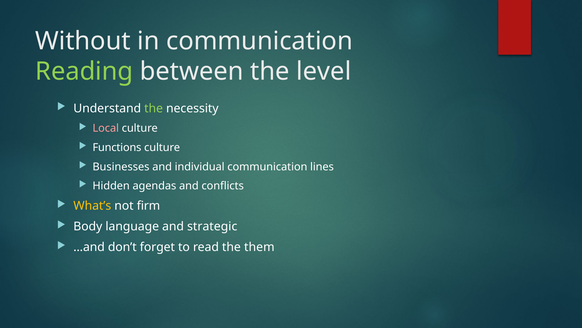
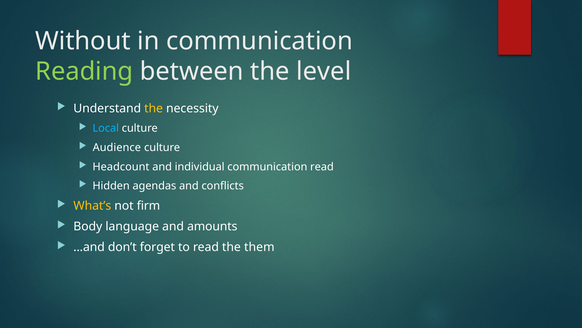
the colour: light green -> yellow (154, 108)
Local colour: pink -> light blue (106, 128)
Functions: Functions -> Audience (117, 147)
Businesses: Businesses -> Headcount (121, 166)
communication lines: lines -> read (322, 166)
strategic: strategic -> amounts (212, 226)
